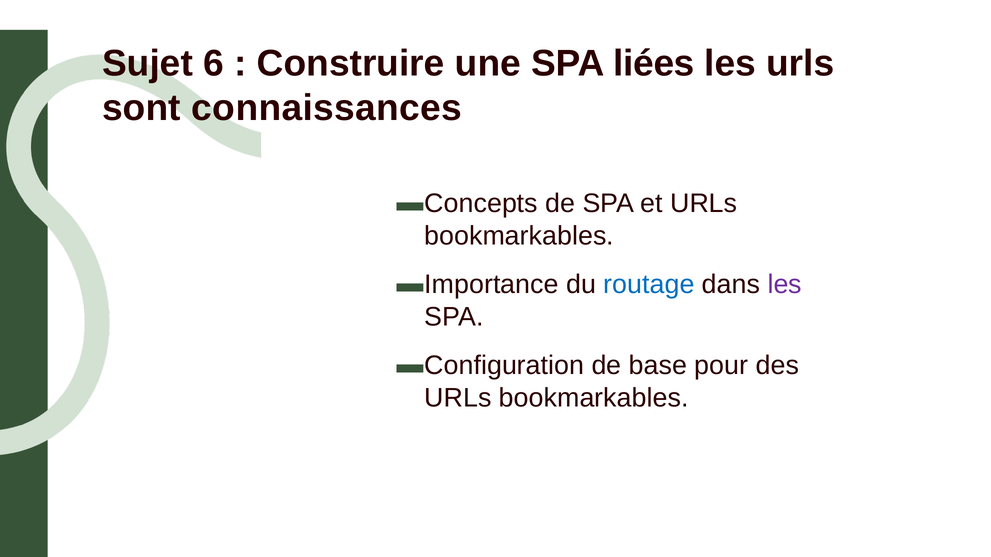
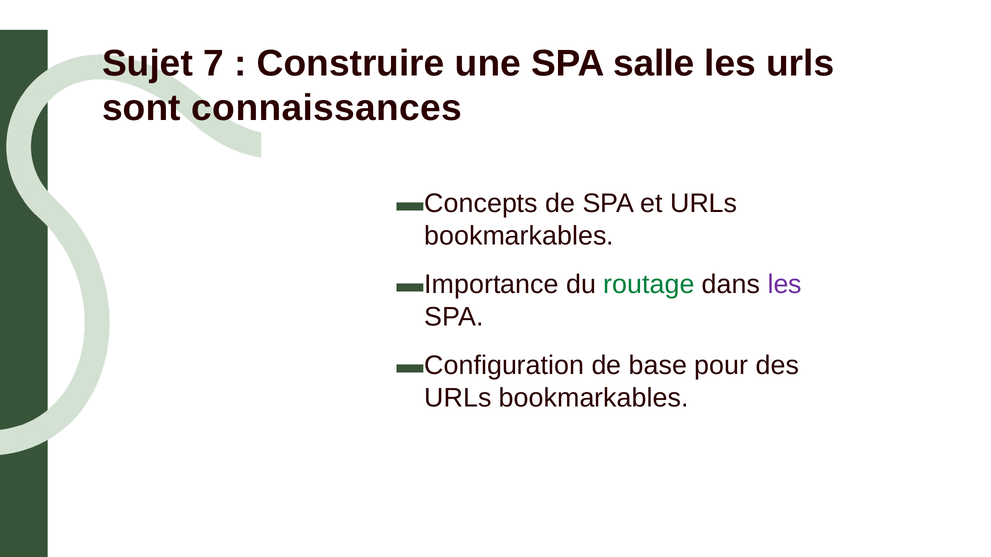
6: 6 -> 7 (213, 64)
liées: liées -> salle (654, 64)
routage colour: blue -> green (649, 285)
